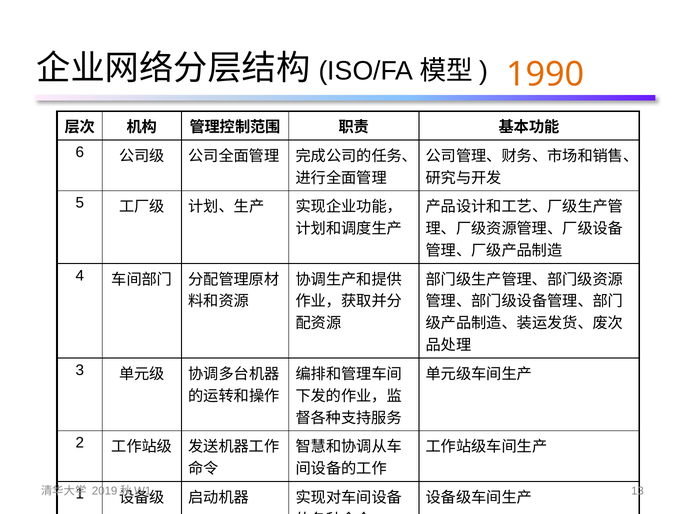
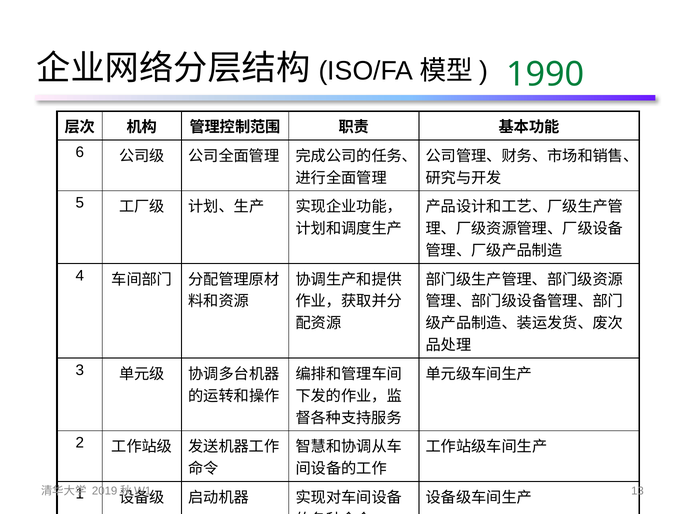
1990 colour: orange -> green (545, 74)
